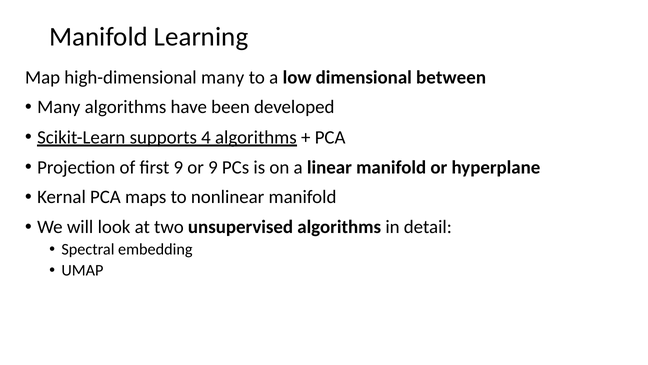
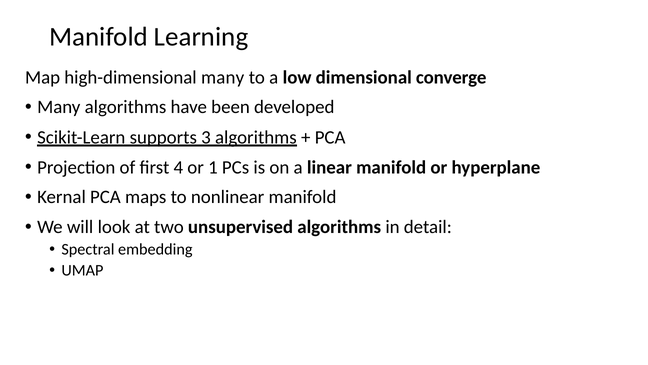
between: between -> converge (451, 77)
4: 4 -> 3 (206, 137)
first 9: 9 -> 4 (178, 167)
or 9: 9 -> 1 (213, 167)
